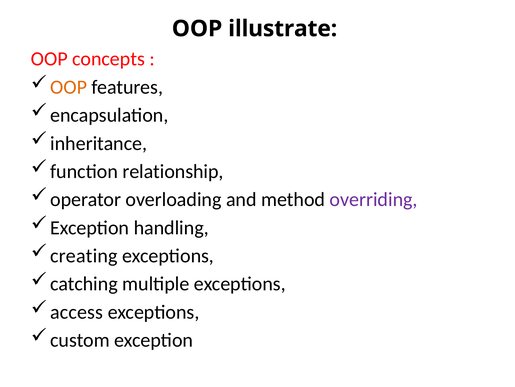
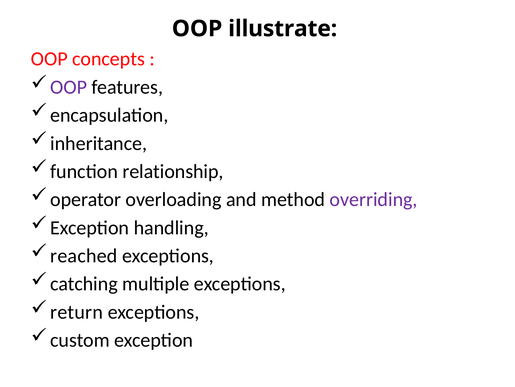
OOP colour: orange -> purple (69, 87)
creating: creating -> reached (84, 255)
access: access -> return (77, 311)
